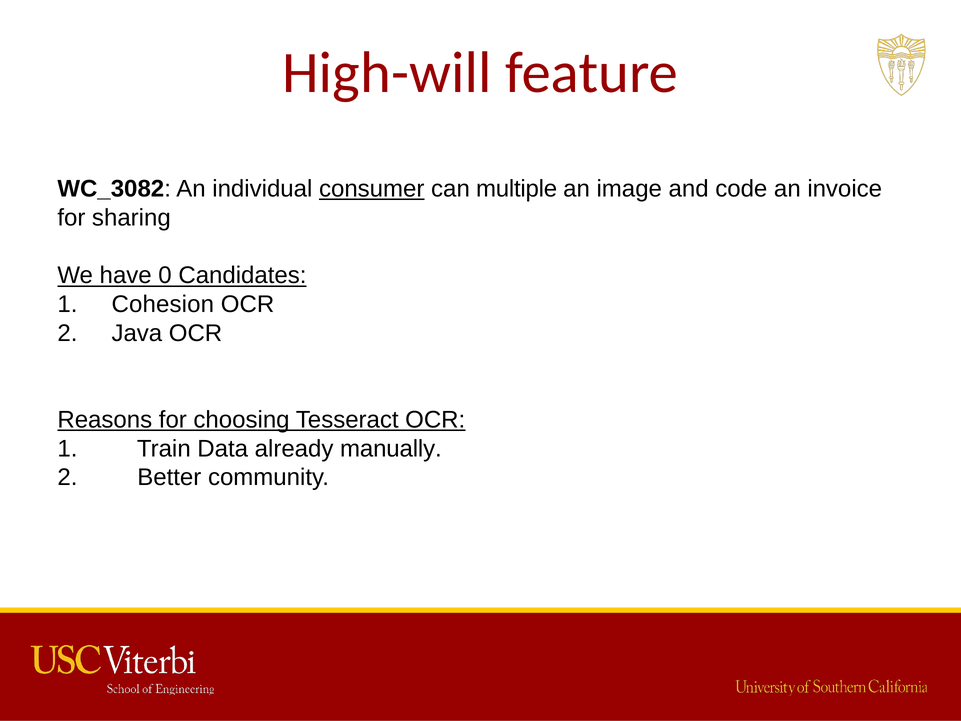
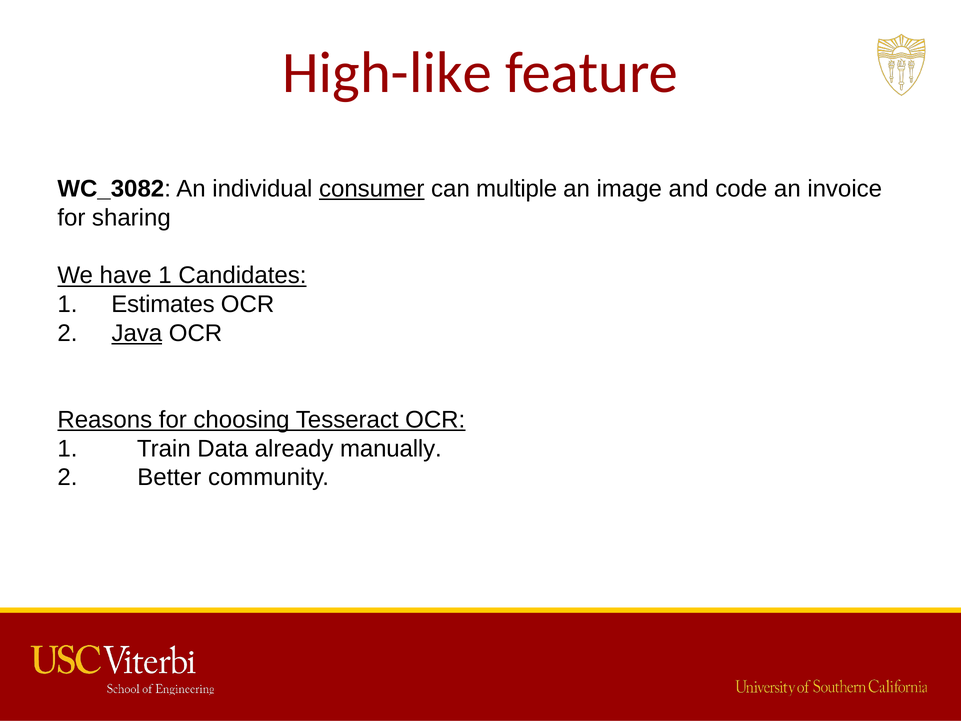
High-will: High-will -> High-like (387, 73)
have 0: 0 -> 1 (165, 275)
Cohesion: Cohesion -> Estimates (163, 304)
Java underline: none -> present (137, 333)
